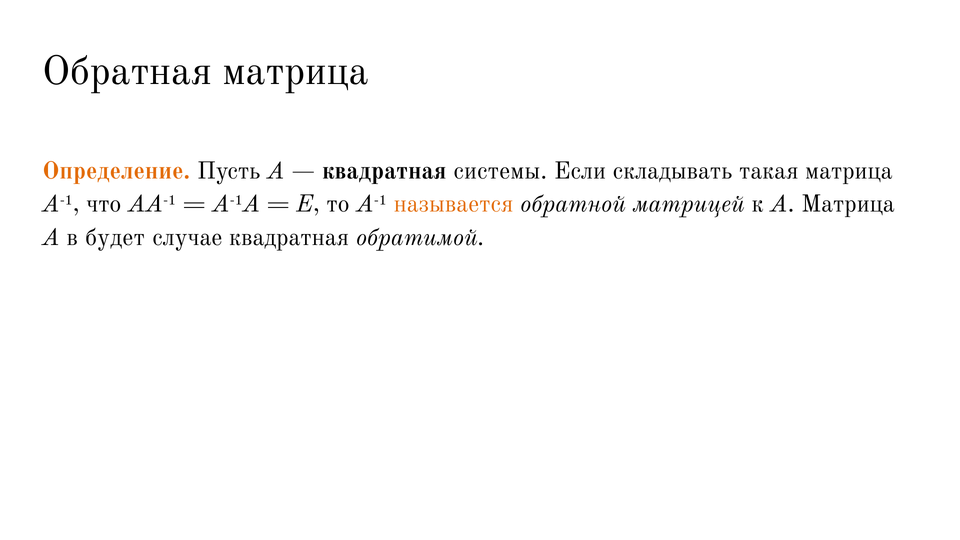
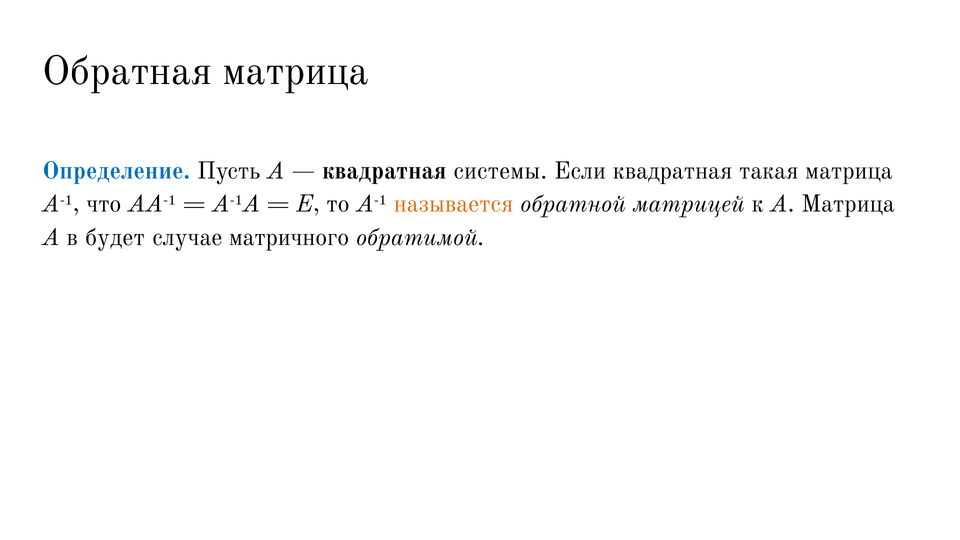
Определение colour: orange -> blue (116, 171)
Если складывать: складывать -> квадратная (673, 171)
случае квадратная: квадратная -> матричного (289, 237)
